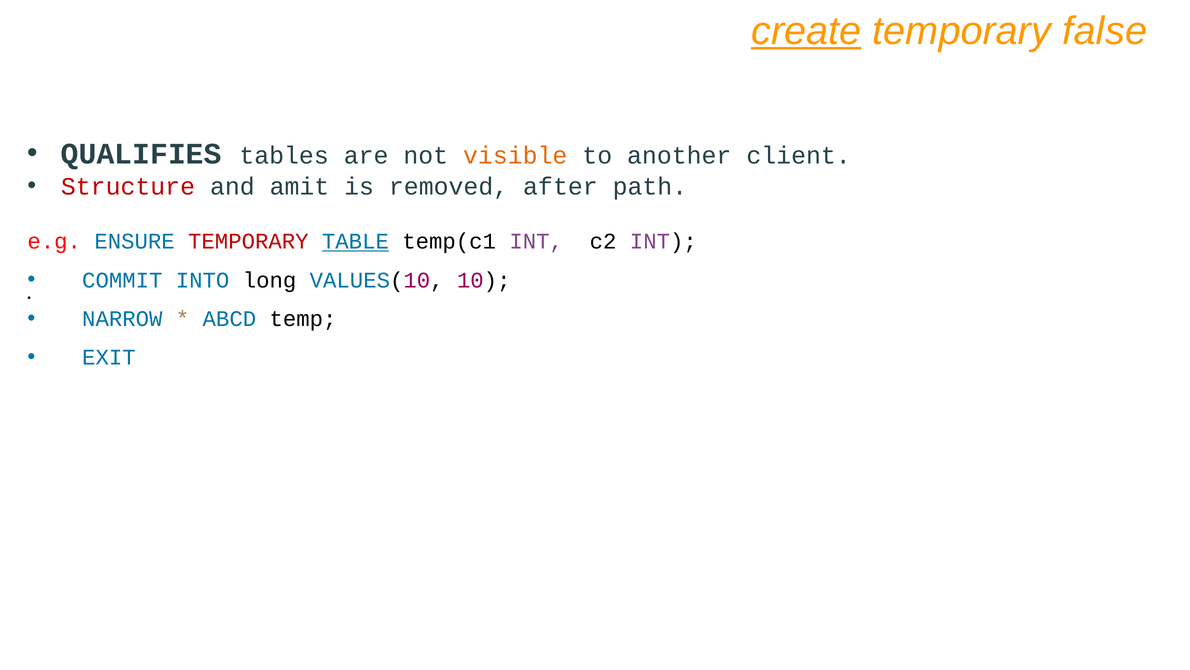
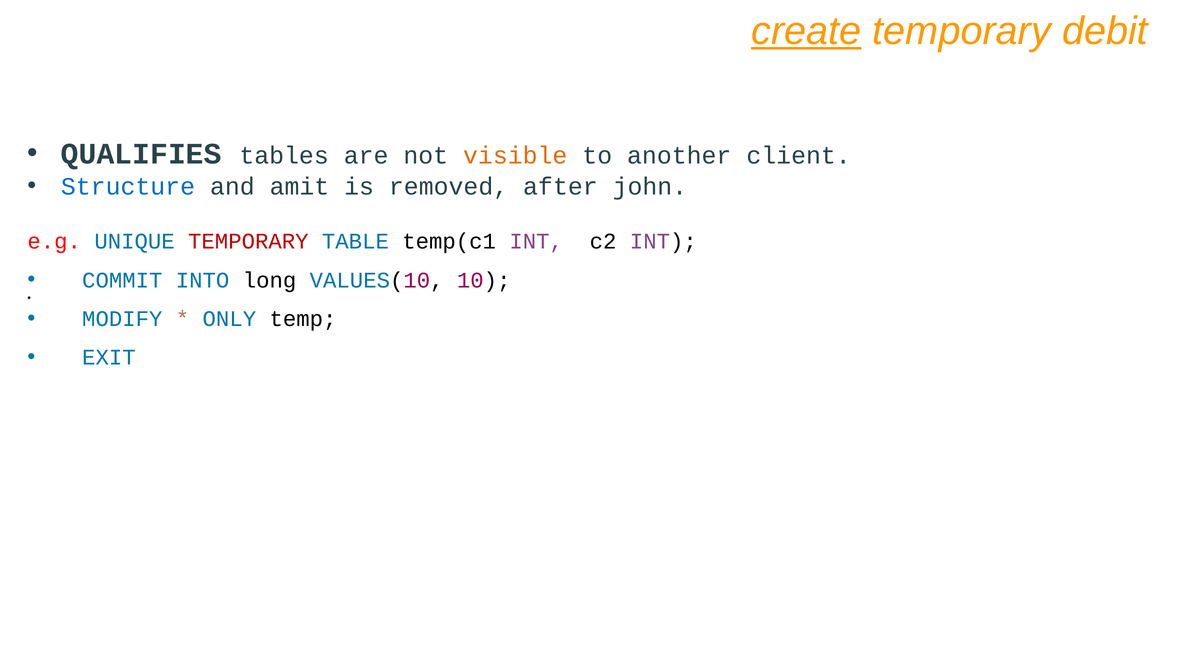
false: false -> debit (1105, 31)
Structure colour: red -> blue (128, 186)
path: path -> john (650, 186)
ENSURE: ENSURE -> UNIQUE (135, 241)
TABLE underline: present -> none (355, 241)
NARROW: NARROW -> MODIFY (122, 319)
ABCD: ABCD -> ONLY (229, 319)
